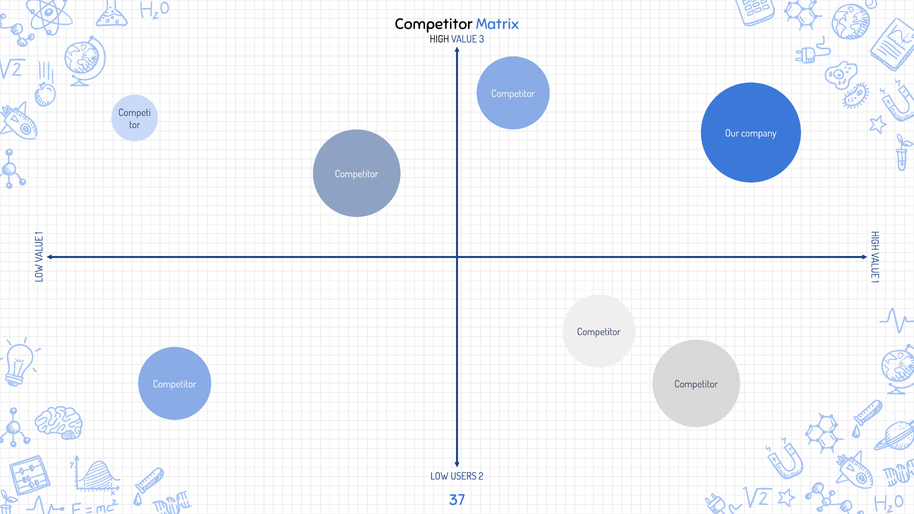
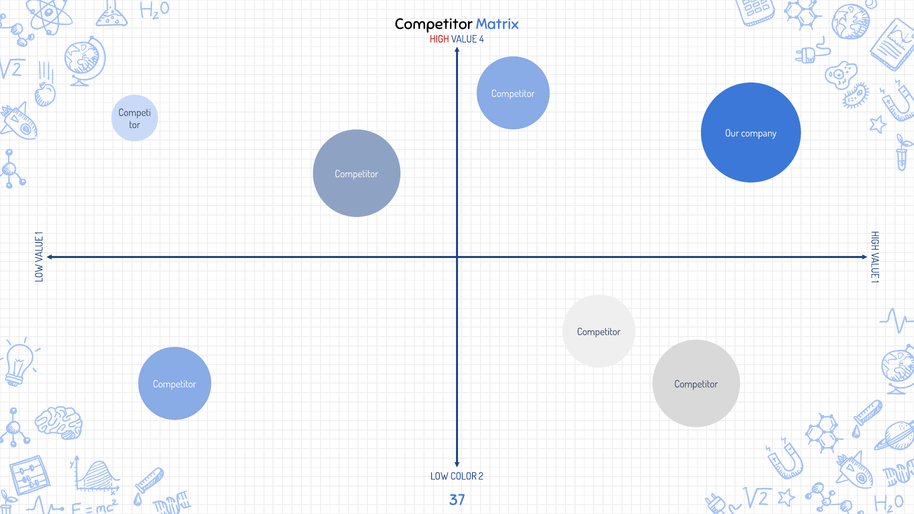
HIGH colour: black -> red (439, 39)
3: 3 -> 4 (482, 39)
USERS: USERS -> COLOR (464, 476)
